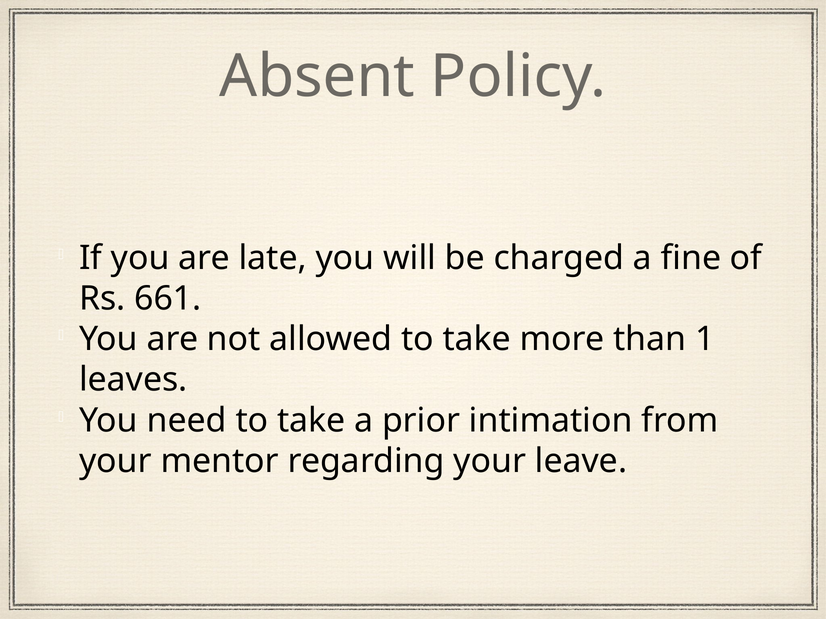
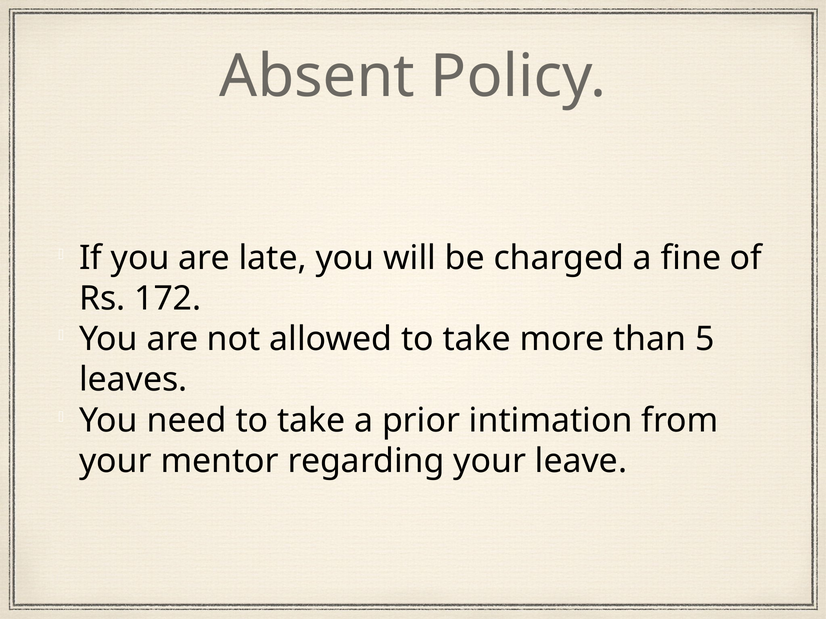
661: 661 -> 172 (168, 299)
1: 1 -> 5 (705, 339)
